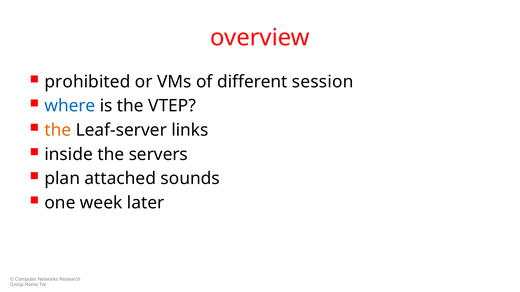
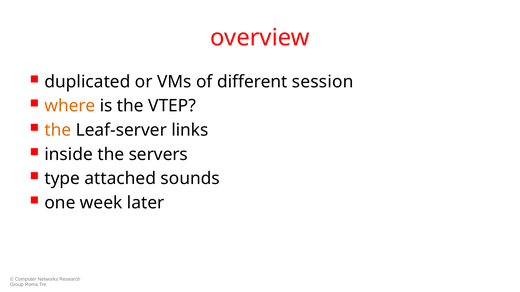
prohibited: prohibited -> duplicated (87, 82)
where colour: blue -> orange (70, 106)
plan: plan -> type (62, 179)
